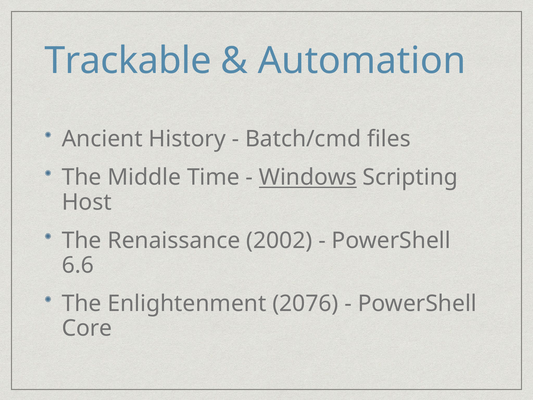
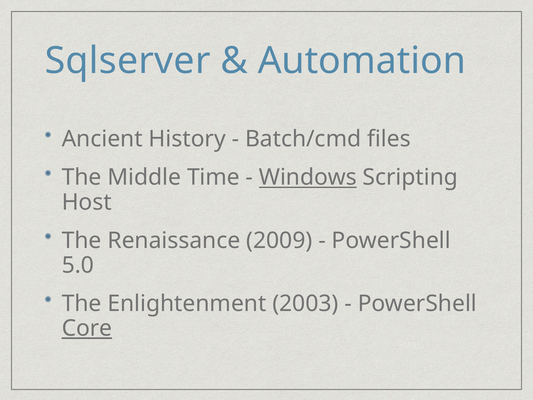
Trackable: Trackable -> Sqlserver (128, 61)
2002: 2002 -> 2009 (279, 240)
6.6: 6.6 -> 5.0 (78, 265)
2076: 2076 -> 2003 (305, 303)
Core underline: none -> present (87, 328)
